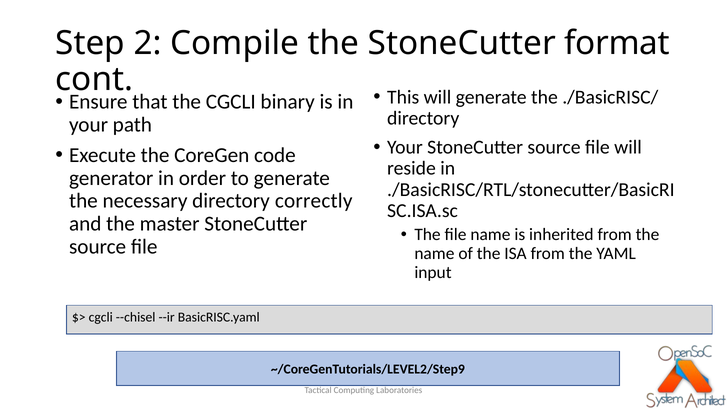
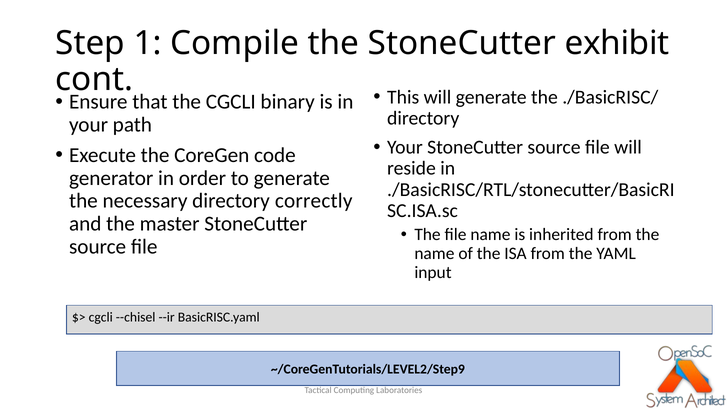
2: 2 -> 1 (148, 43)
format: format -> exhibit (617, 43)
